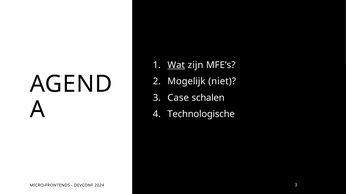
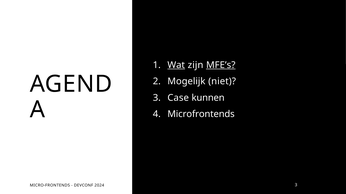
MFE’s underline: none -> present (221, 65)
schalen: schalen -> kunnen (208, 98)
Technologische: Technologische -> Microfrontends (201, 114)
